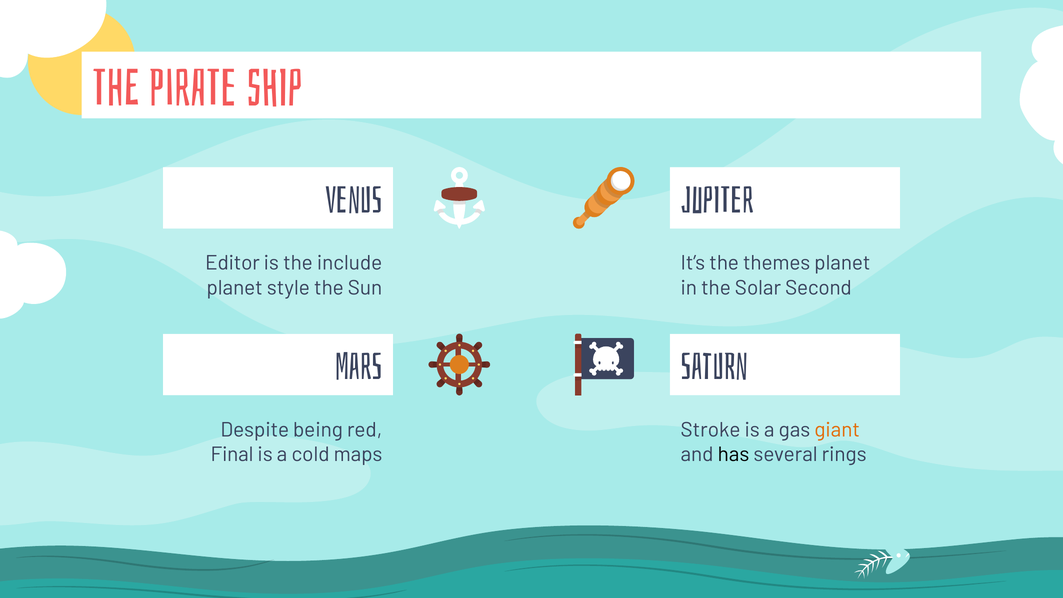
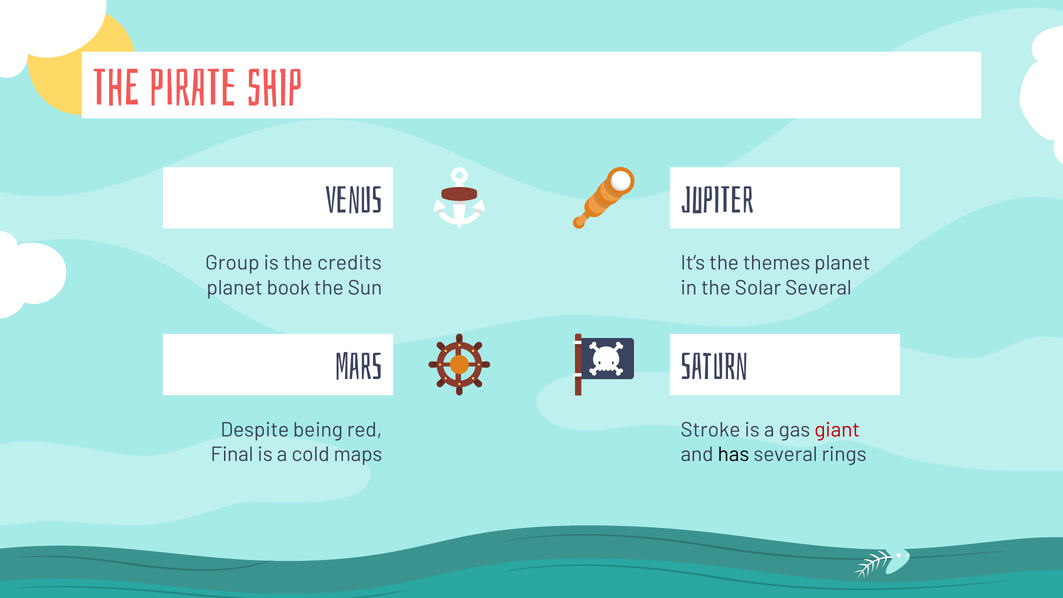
Editor: Editor -> Group (232, 263)
include: include -> credits (349, 263)
style: style -> book (288, 288)
Solar Second: Second -> Several (818, 288)
giant colour: orange -> red (837, 430)
